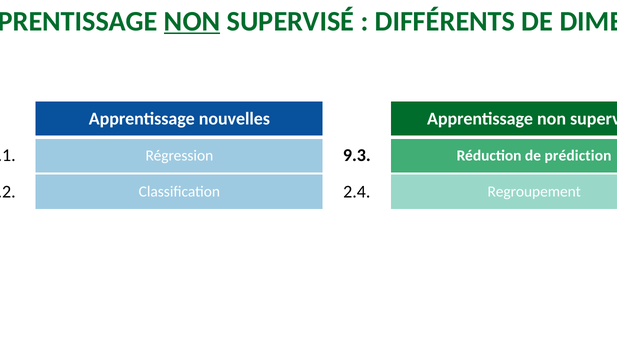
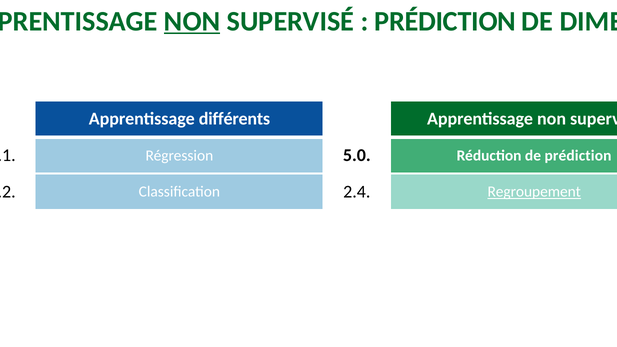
DIFFÉRENTS: DIFFÉRENTS -> PRÉDICTION (445, 21)
nouvelles: nouvelles -> différents (234, 119)
9.3: 9.3 -> 5.0 (357, 155)
Regroupement underline: none -> present (534, 192)
